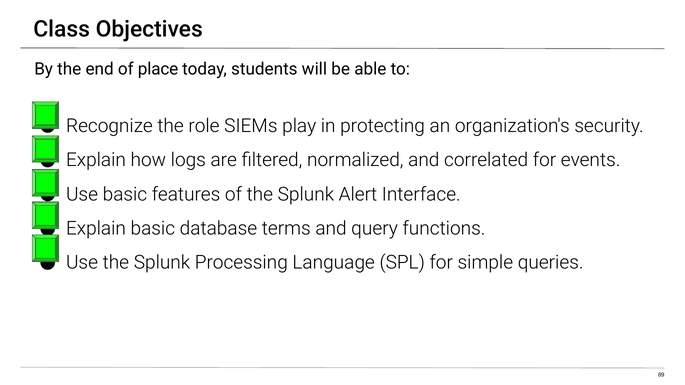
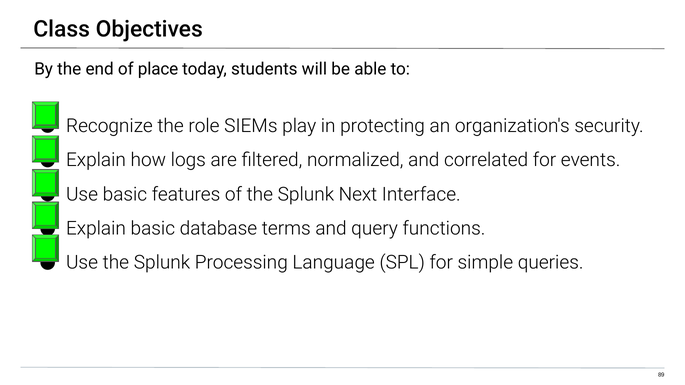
Alert: Alert -> Next (358, 194)
